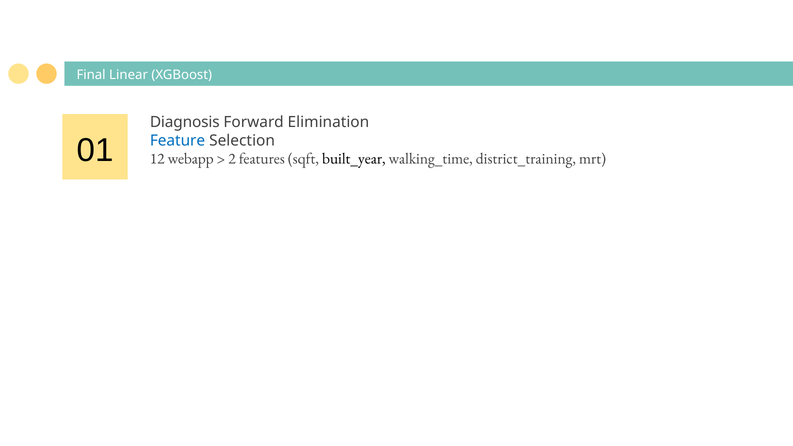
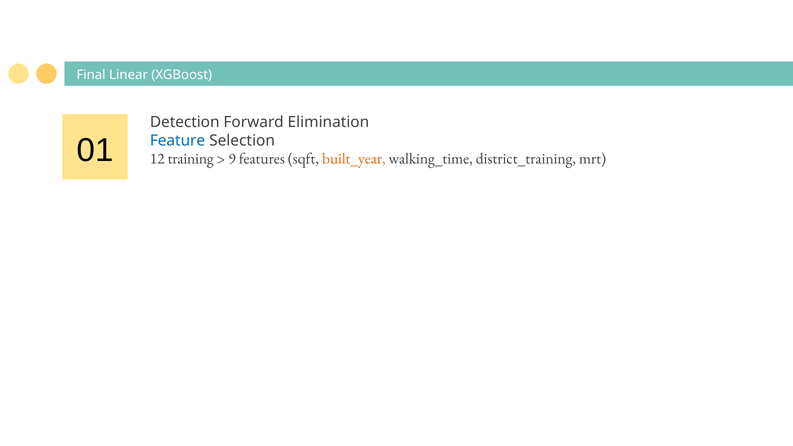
Diagnosis: Diagnosis -> Detection (185, 122)
webapp: webapp -> training (191, 158)
2: 2 -> 9 (232, 158)
built_year colour: black -> orange (354, 158)
